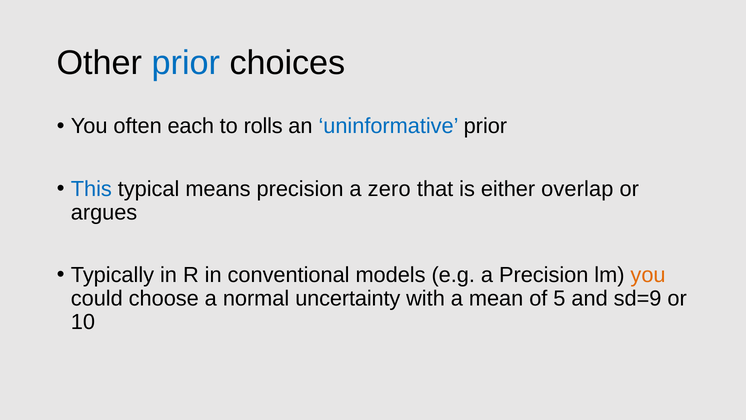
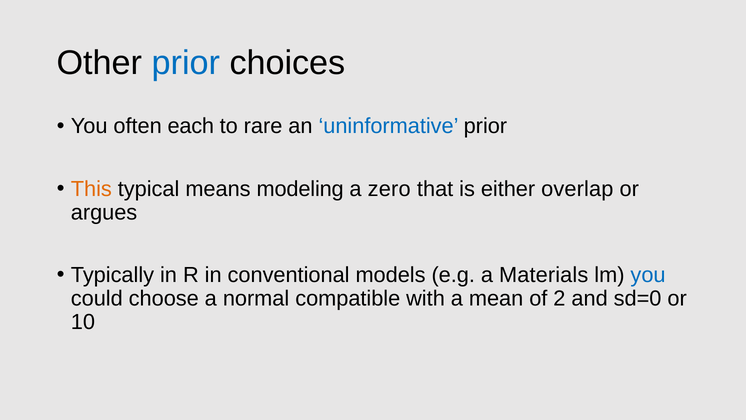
rolls: rolls -> rare (263, 126)
This colour: blue -> orange (91, 189)
means precision: precision -> modeling (300, 189)
a Precision: Precision -> Materials (544, 275)
you colour: orange -> blue (648, 275)
uncertainty: uncertainty -> compatible (348, 298)
5: 5 -> 2 (559, 298)
sd=9: sd=9 -> sd=0 (638, 298)
